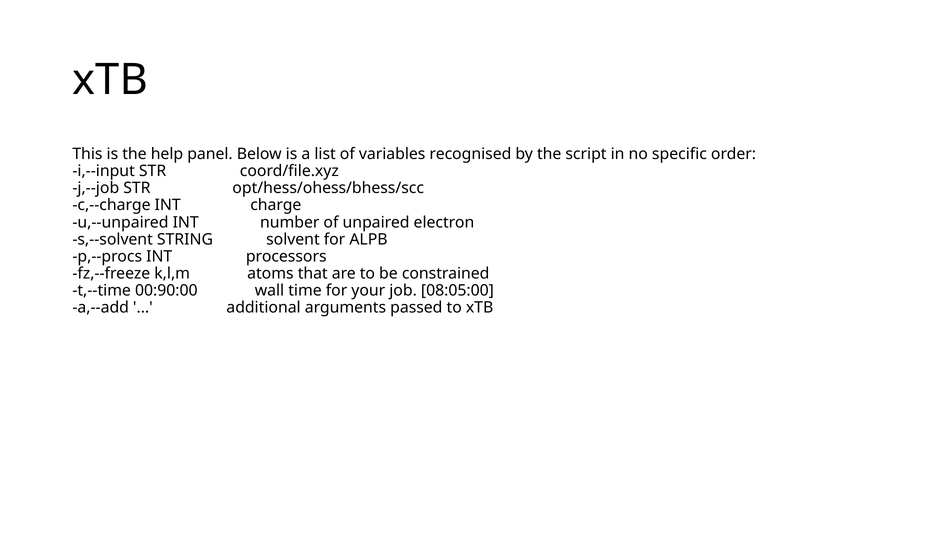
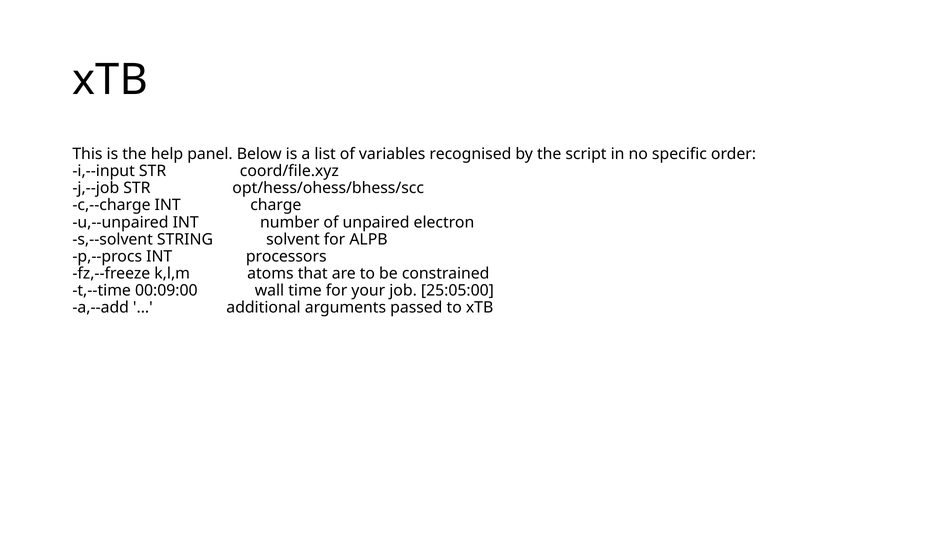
00:90:00: 00:90:00 -> 00:09:00 (166, 291)
08:05:00: 08:05:00 -> 25:05:00 (457, 291)
